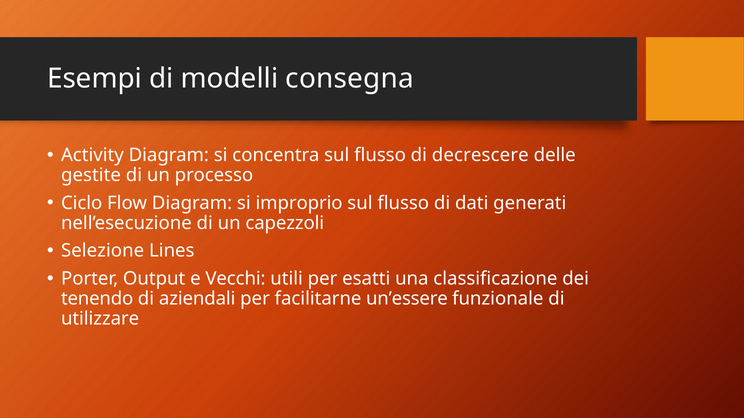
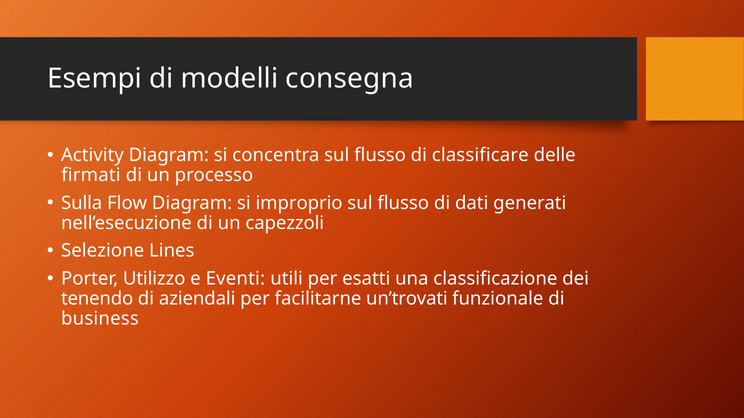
decrescere: decrescere -> classificare (480, 155)
gestite: gestite -> firmati (91, 175)
Ciclo: Ciclo -> Sulla (82, 203)
Output: Output -> Utilizzo (154, 279)
Vecchi: Vecchi -> Eventi (235, 279)
un’essere: un’essere -> un’trovati (407, 299)
utilizzare: utilizzare -> business (100, 319)
